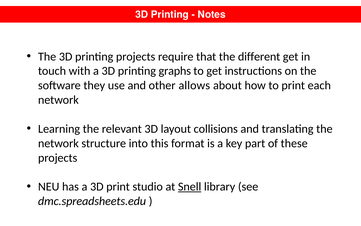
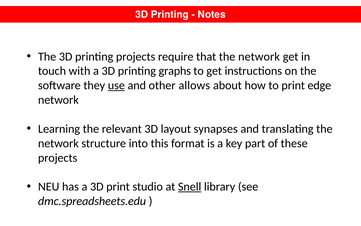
that the different: different -> network (259, 56)
use underline: none -> present (116, 85)
each: each -> edge (319, 85)
collisions: collisions -> synapses (216, 129)
